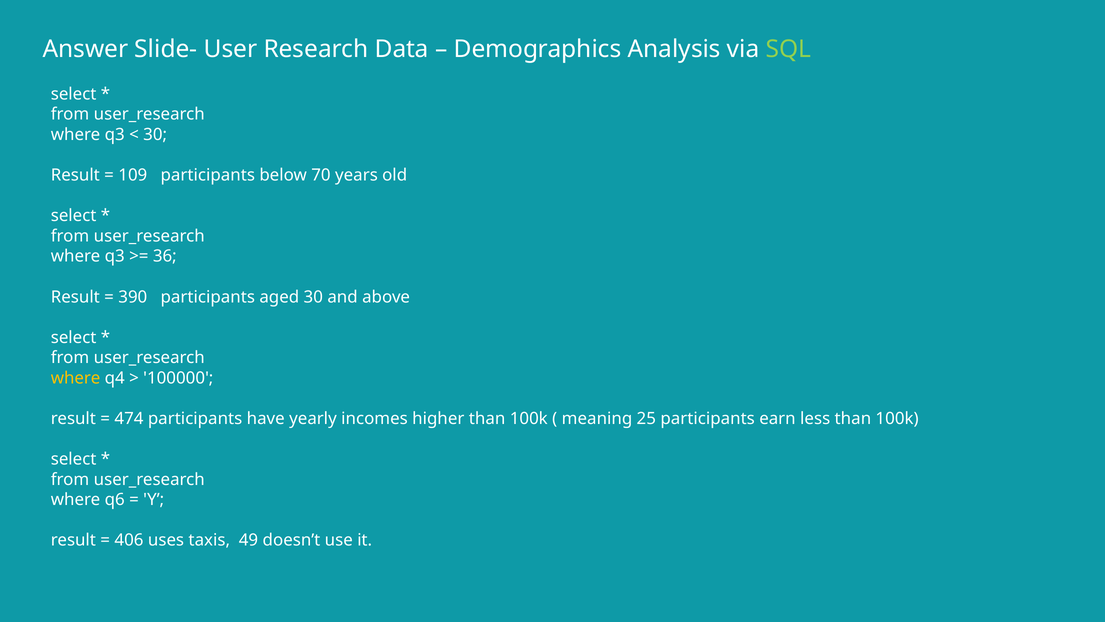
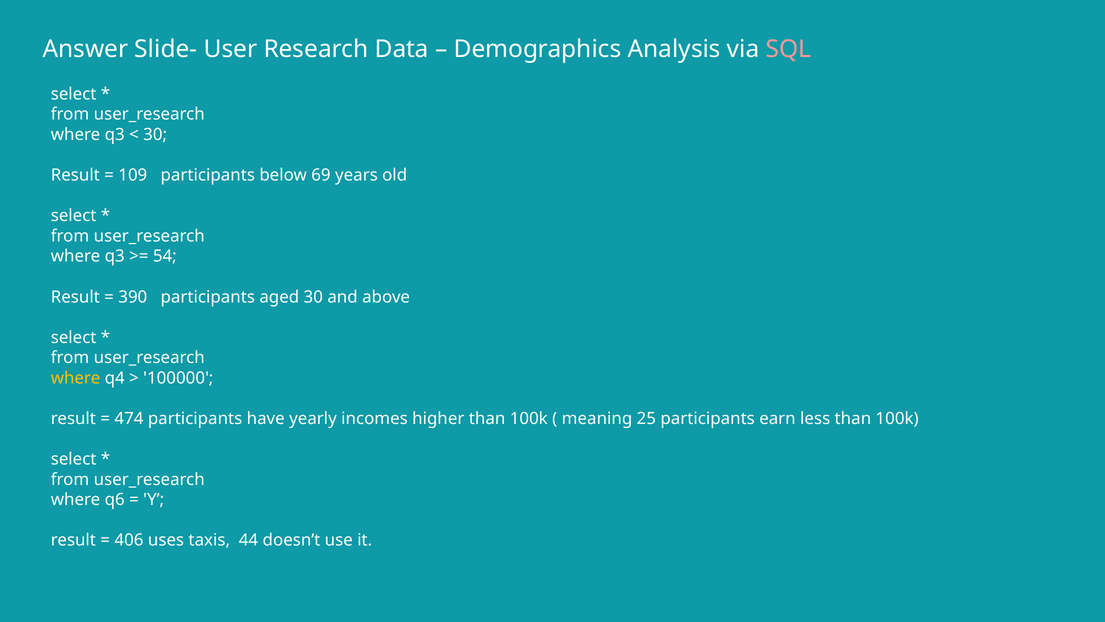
SQL colour: light green -> pink (788, 49)
70: 70 -> 69 (321, 175)
36: 36 -> 54 (165, 256)
49: 49 -> 44 (248, 540)
